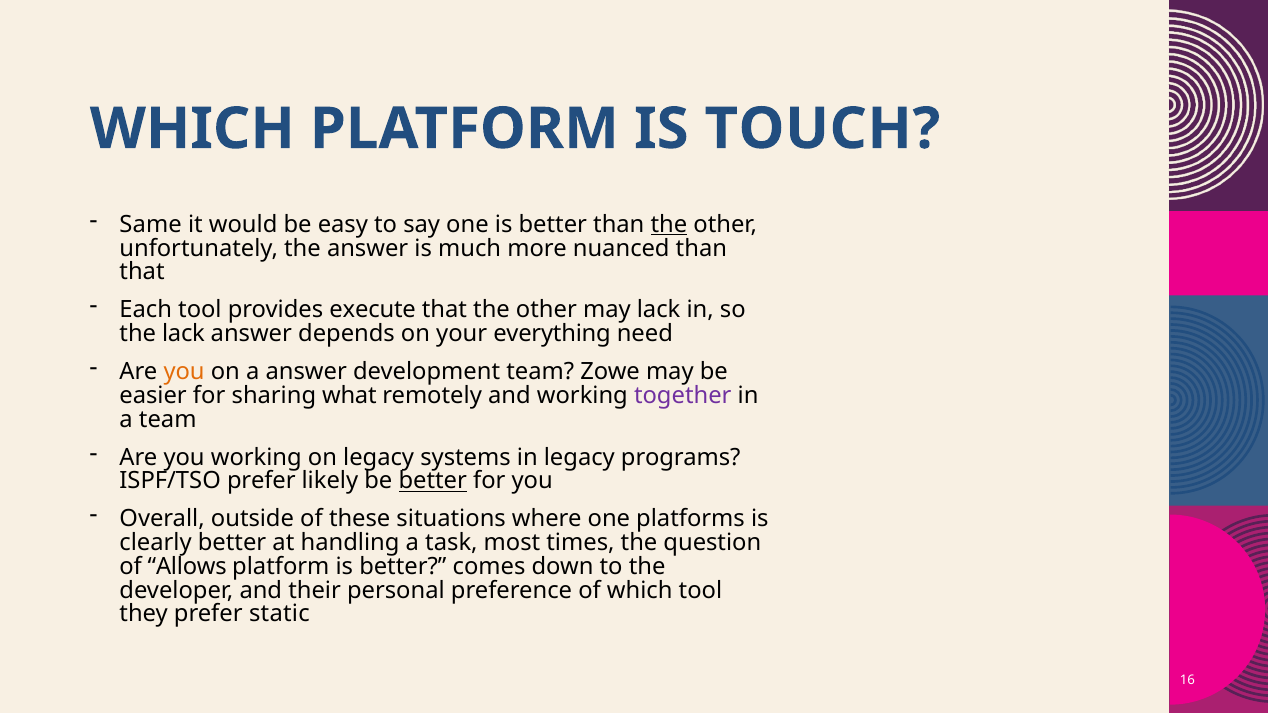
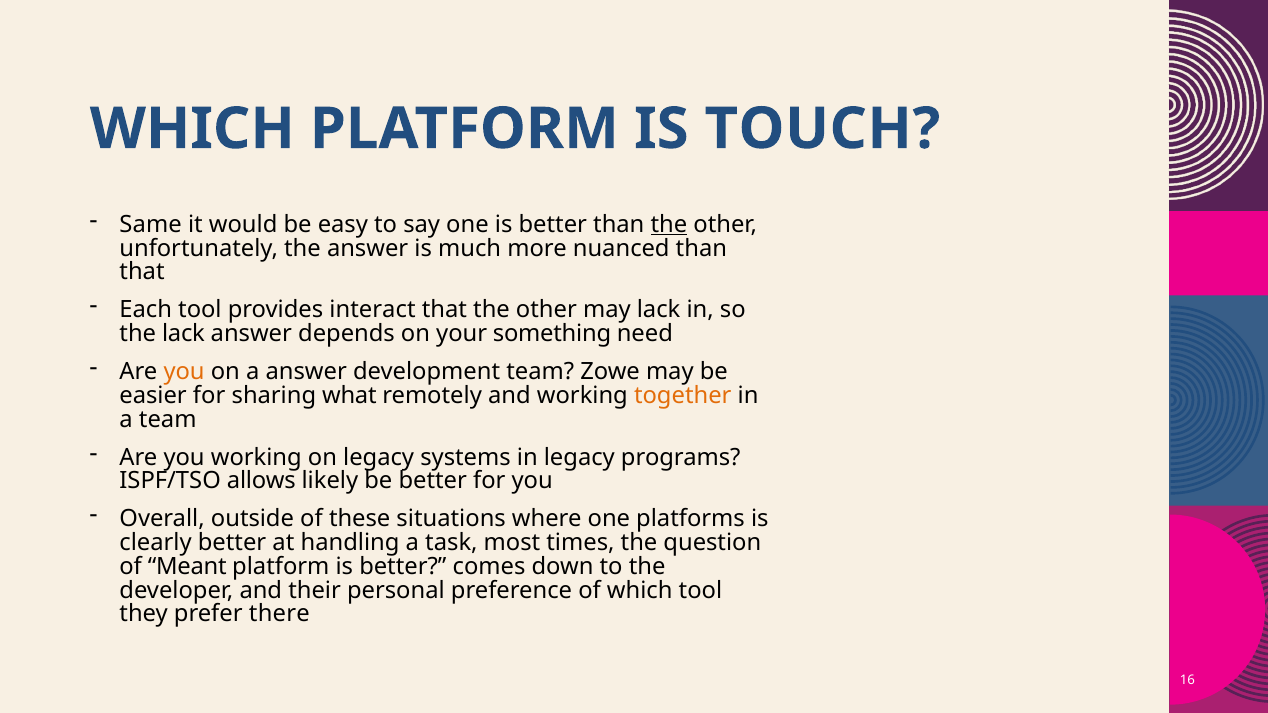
execute: execute -> interact (373, 310)
everything: everything -> something (552, 334)
together colour: purple -> orange (683, 396)
ISPF/TSO prefer: prefer -> allows (261, 481)
better underline: present -> none (433, 481)
Allows: Allows -> Meant (187, 567)
static: static -> there (279, 614)
